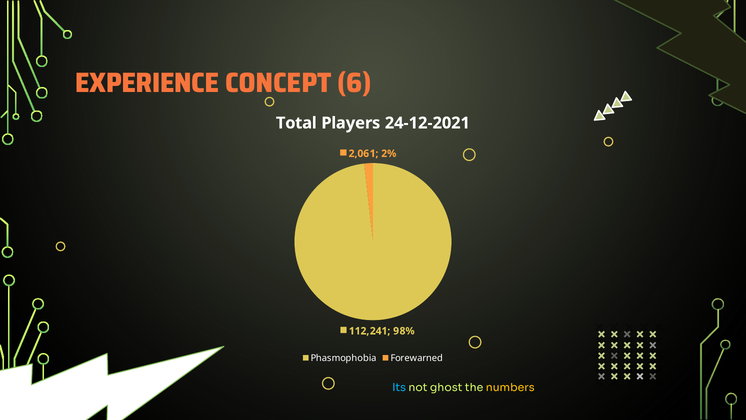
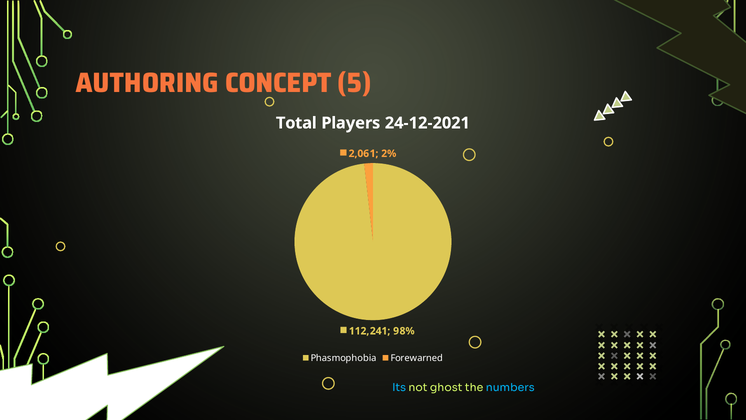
EXPERIENCE: EXPERIENCE -> AUTHORING (147, 83)
6: 6 -> 5 (354, 83)
numbers colour: yellow -> light blue (510, 387)
